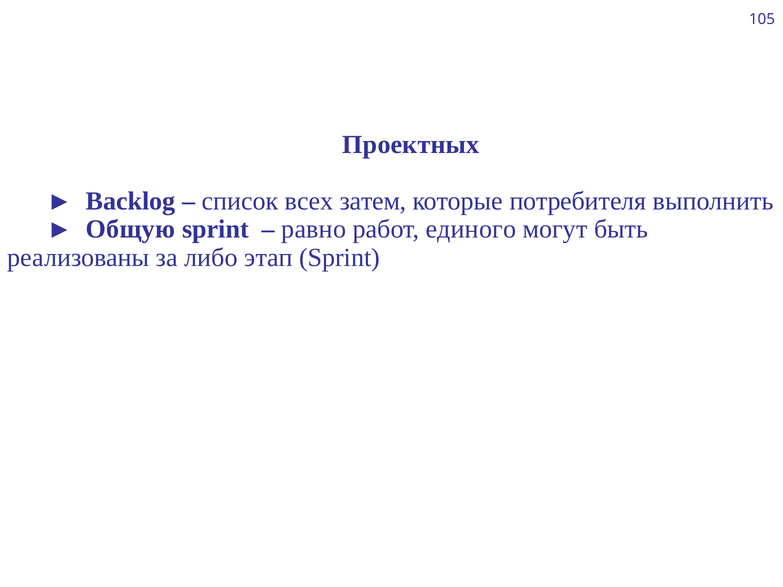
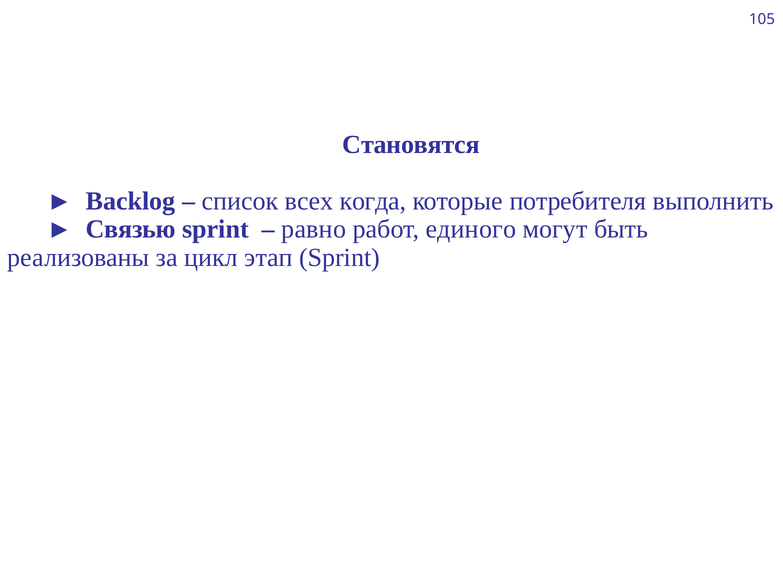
Проектных: Проектных -> Становятся (411, 145)
затем: затем -> когда (373, 201)
Общую: Общую -> Связью (131, 229)
либо: либо -> цикл (211, 258)
